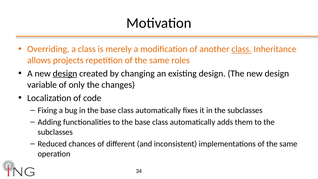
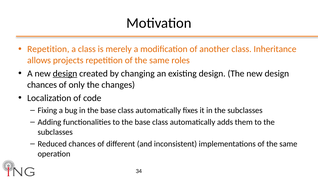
Overriding: Overriding -> Repetition (48, 49)
class underline: present -> none (242, 49)
variable: variable -> chances (42, 85)
